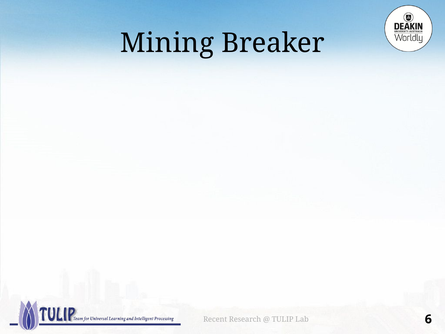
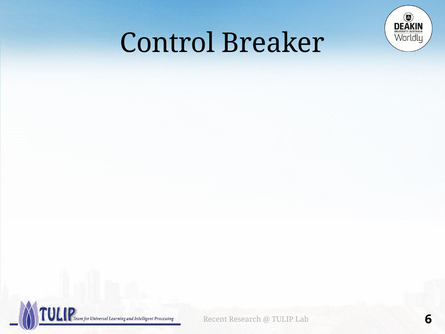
Mining: Mining -> Control (167, 43)
